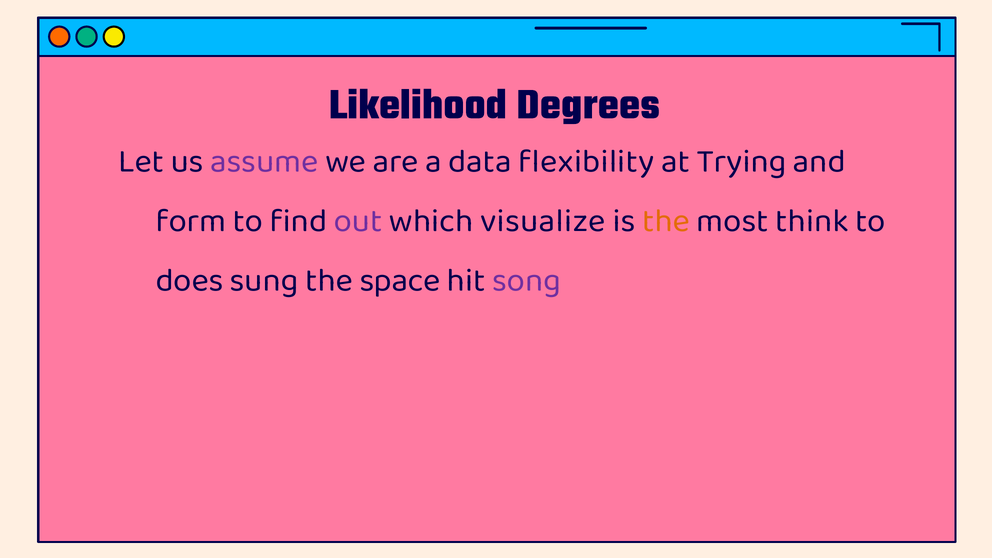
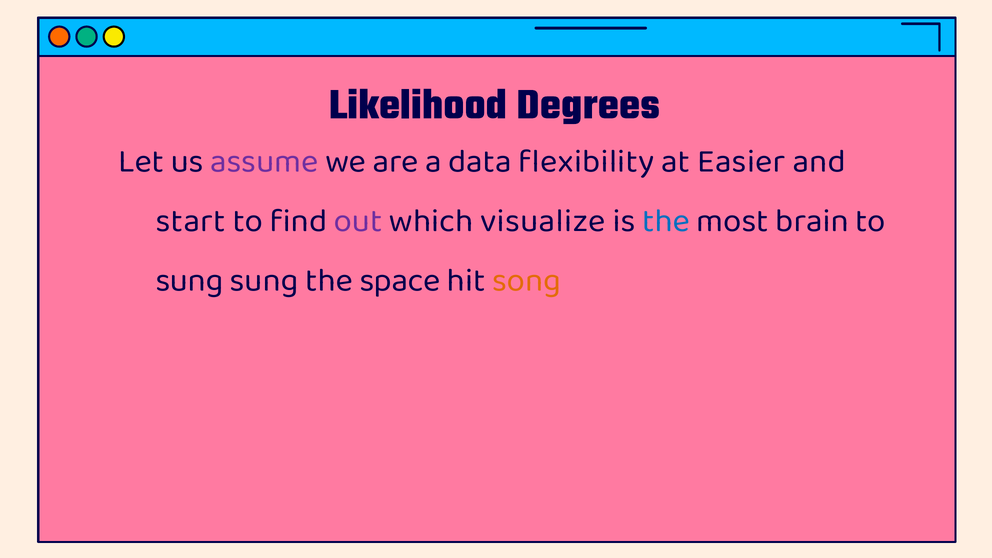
Trying: Trying -> Easier (741, 161)
form: form -> start (191, 220)
the colour: orange -> blue (666, 220)
think: think -> brain (812, 220)
does: does -> sung (190, 280)
song colour: purple -> orange (527, 280)
